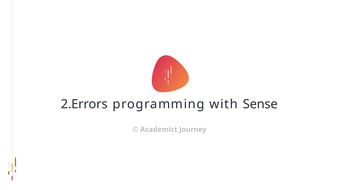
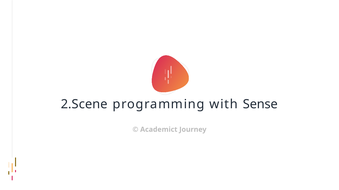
2.Errors: 2.Errors -> 2.Scene (84, 105)
